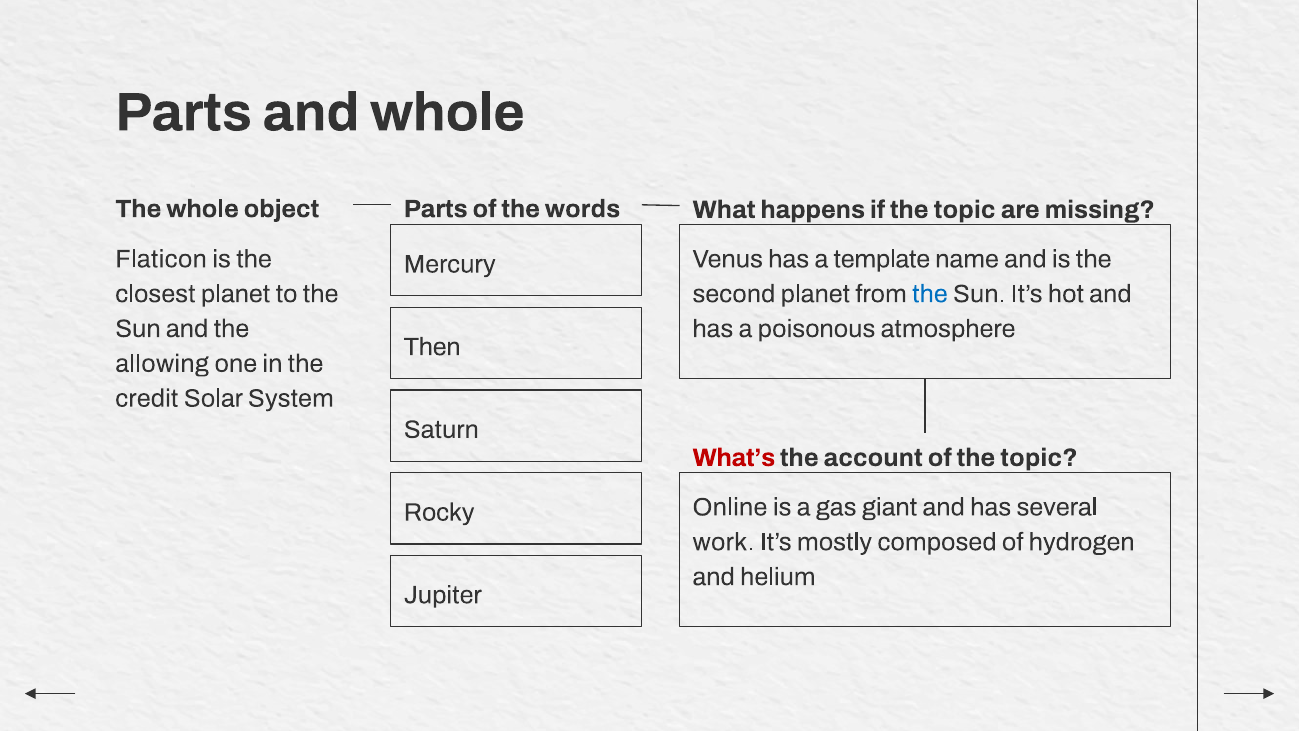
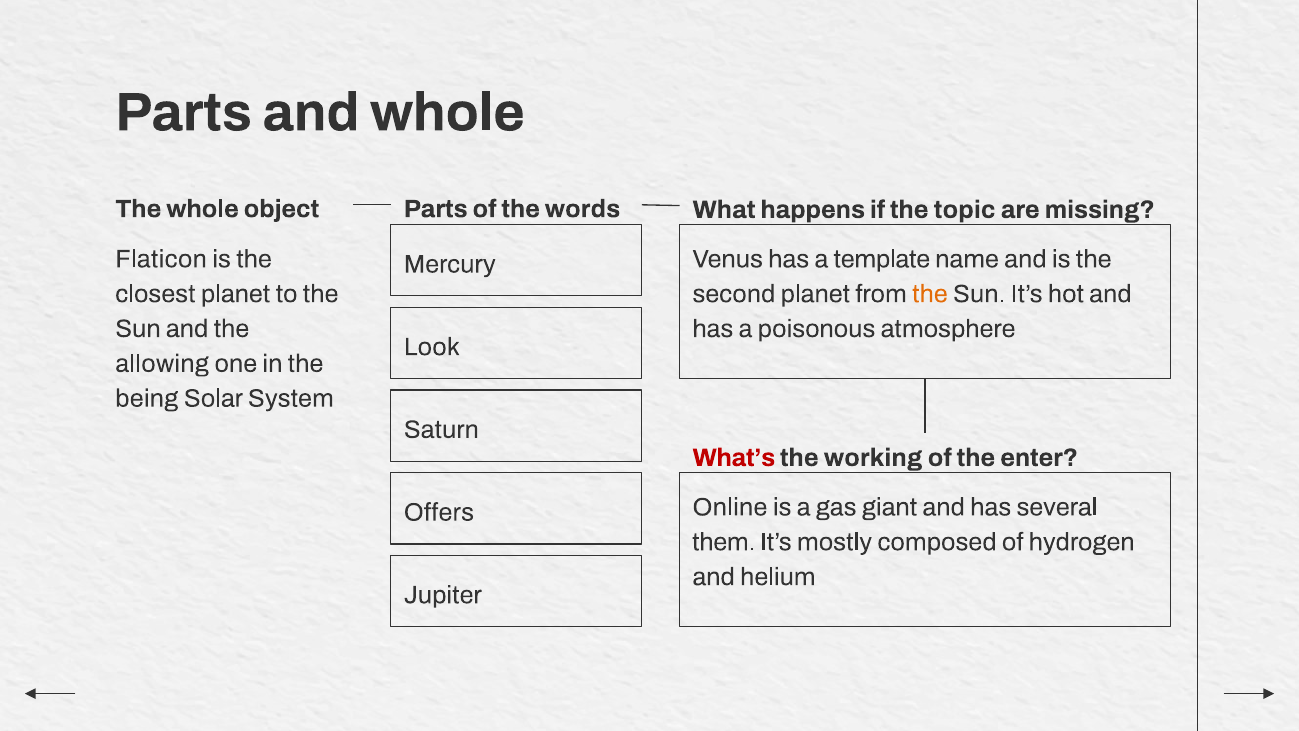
the colour: blue -> orange (930, 294)
Then: Then -> Look (432, 347)
credit: credit -> being (147, 398)
account: account -> working (873, 457)
of the topic: topic -> enter (1039, 457)
Rocky: Rocky -> Offers (439, 512)
work: work -> them (724, 542)
